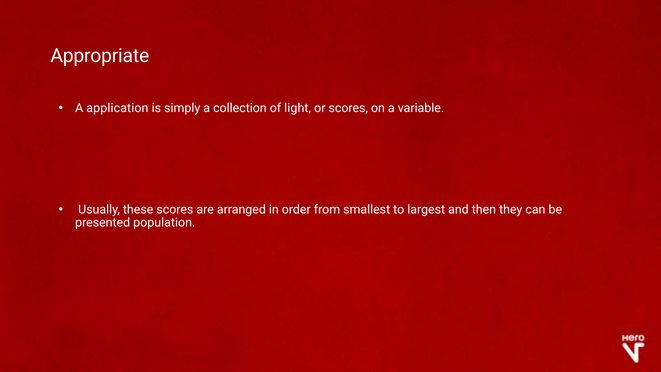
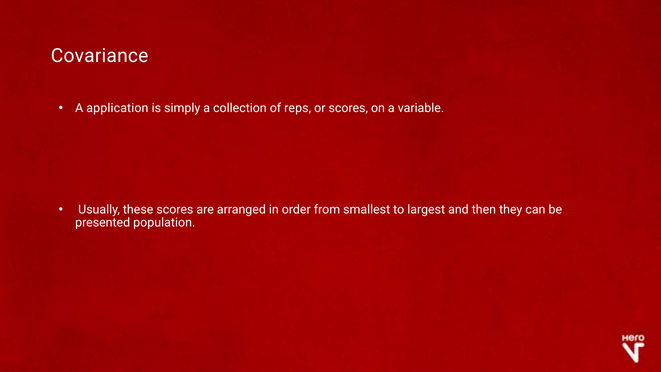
Appropriate: Appropriate -> Covariance (100, 56)
light: light -> reps (298, 108)
